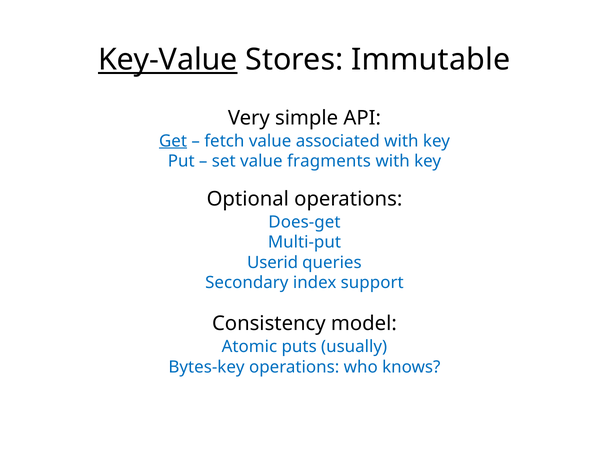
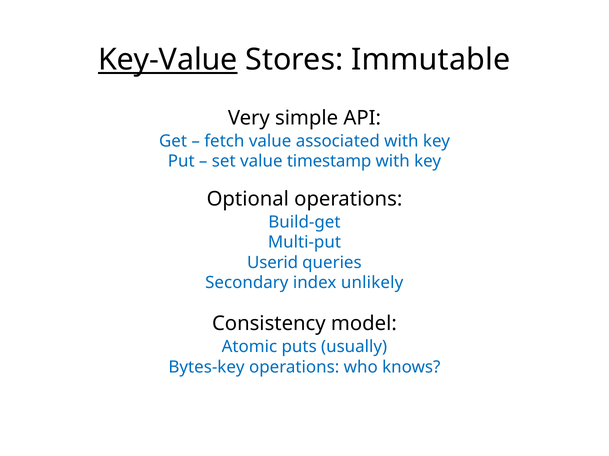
Get underline: present -> none (173, 141)
fragments: fragments -> timestamp (329, 162)
Does-get: Does-get -> Build-get (304, 222)
support: support -> unlikely (372, 283)
